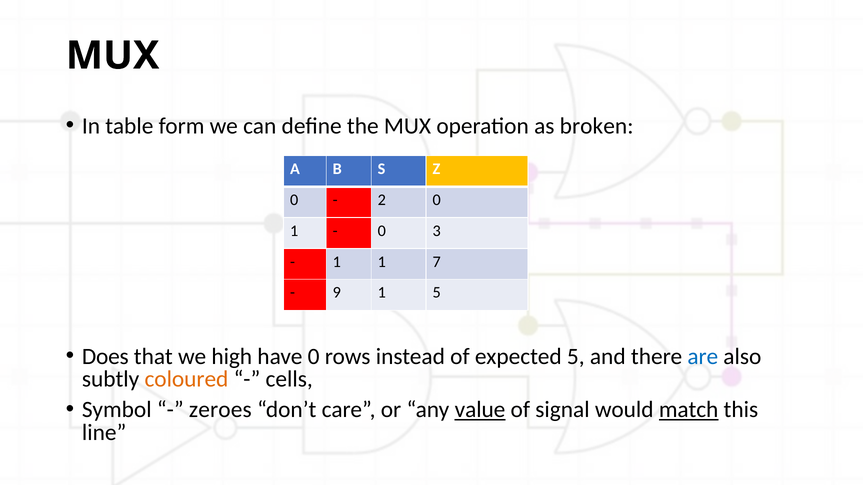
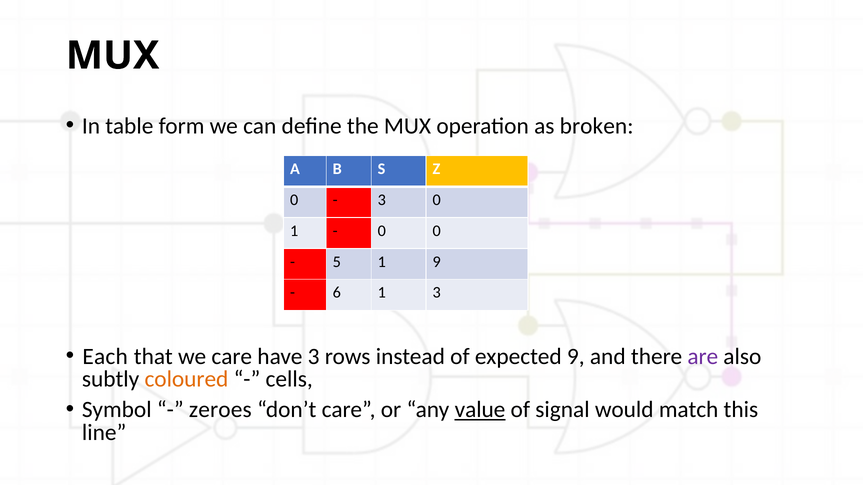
2: 2 -> 3 (382, 200)
0 3: 3 -> 0 (437, 231)
1: 1 -> 5 (337, 262)
1 7: 7 -> 9 (437, 262)
9: 9 -> 6 (337, 293)
1 5: 5 -> 3 (437, 293)
Does: Does -> Each (105, 357)
we high: high -> care (232, 357)
have 0: 0 -> 3 (314, 357)
expected 5: 5 -> 9 (576, 357)
are colour: blue -> purple (703, 357)
match underline: present -> none (689, 410)
